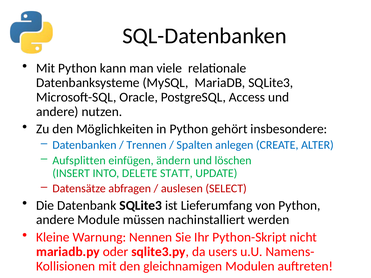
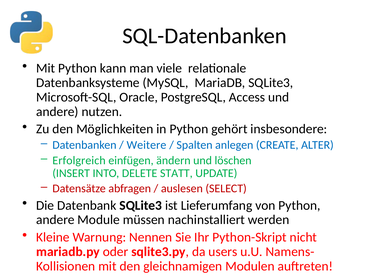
Trennen: Trennen -> Weitere (146, 145)
Aufsplitten: Aufsplitten -> Erfolgreich (79, 161)
